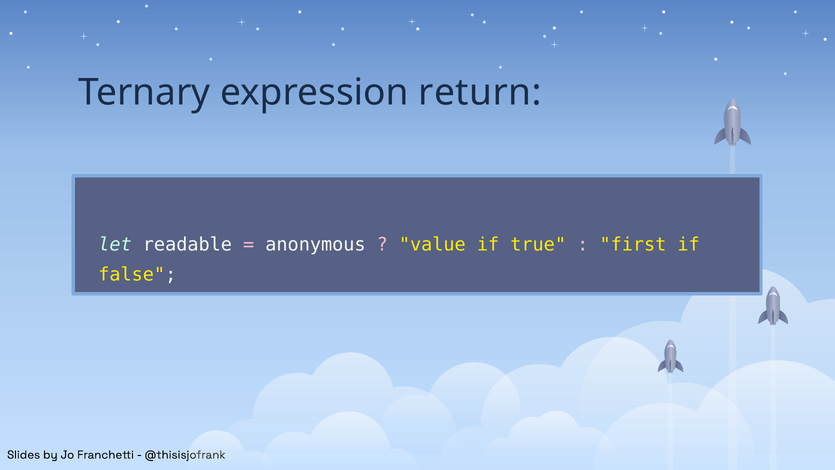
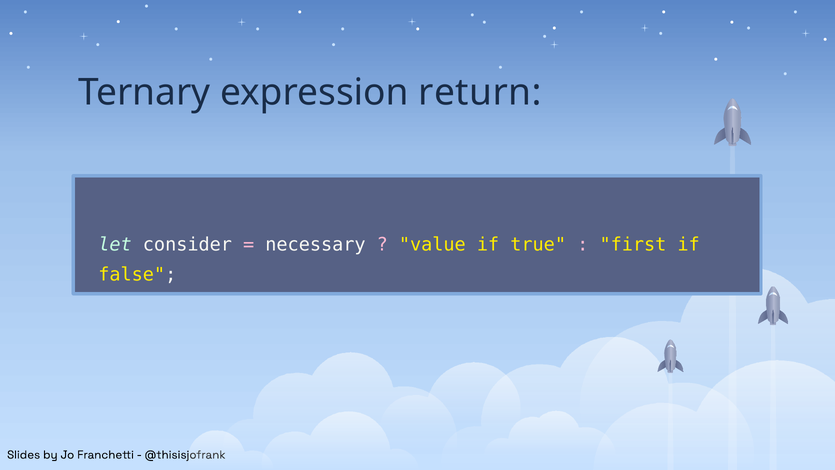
readable: readable -> consider (187, 245)
anonymous: anonymous -> necessary (315, 245)
